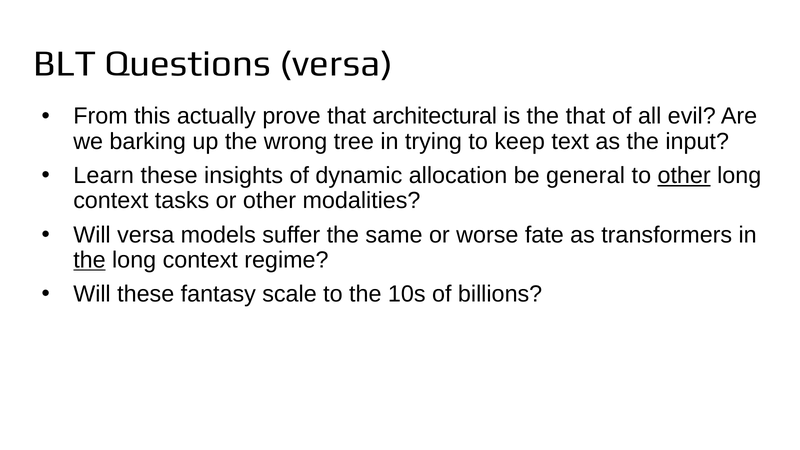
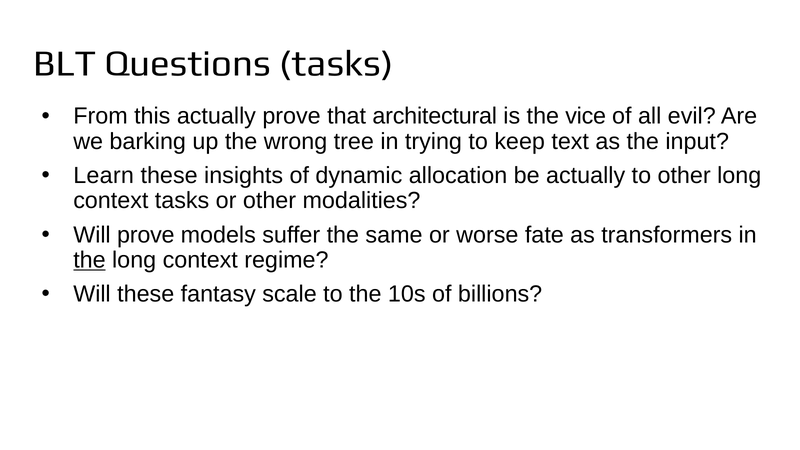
Questions versa: versa -> tasks (336, 64)
the that: that -> vice (586, 116)
be general: general -> actually (586, 176)
other underline: present -> none (684, 176)
Will versa: versa -> prove (146, 235)
